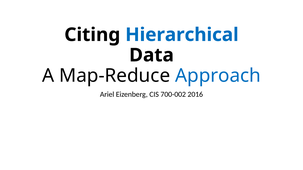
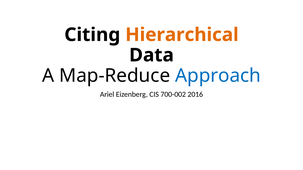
Hierarchical colour: blue -> orange (182, 35)
